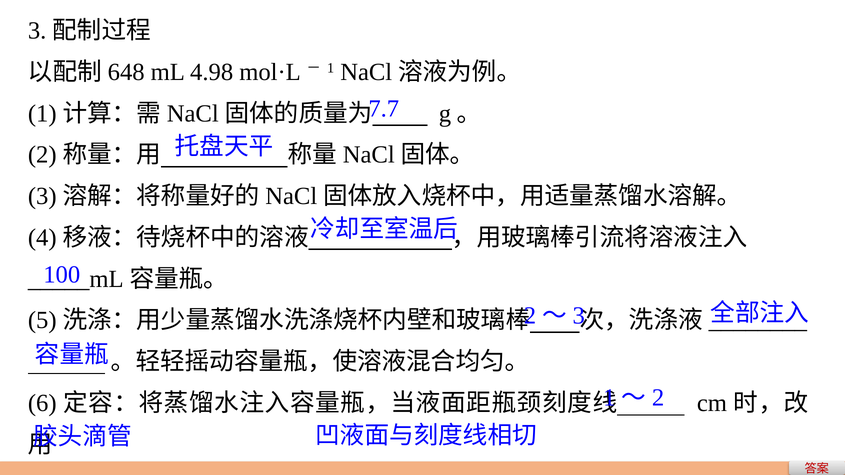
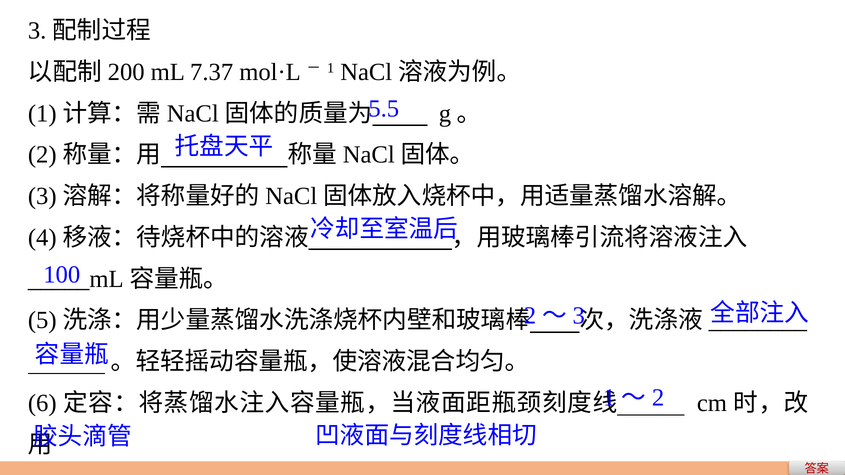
648: 648 -> 200 (126, 72)
4.98: 4.98 -> 7.37 (212, 72)
7.7: 7.7 -> 5.5 (384, 109)
